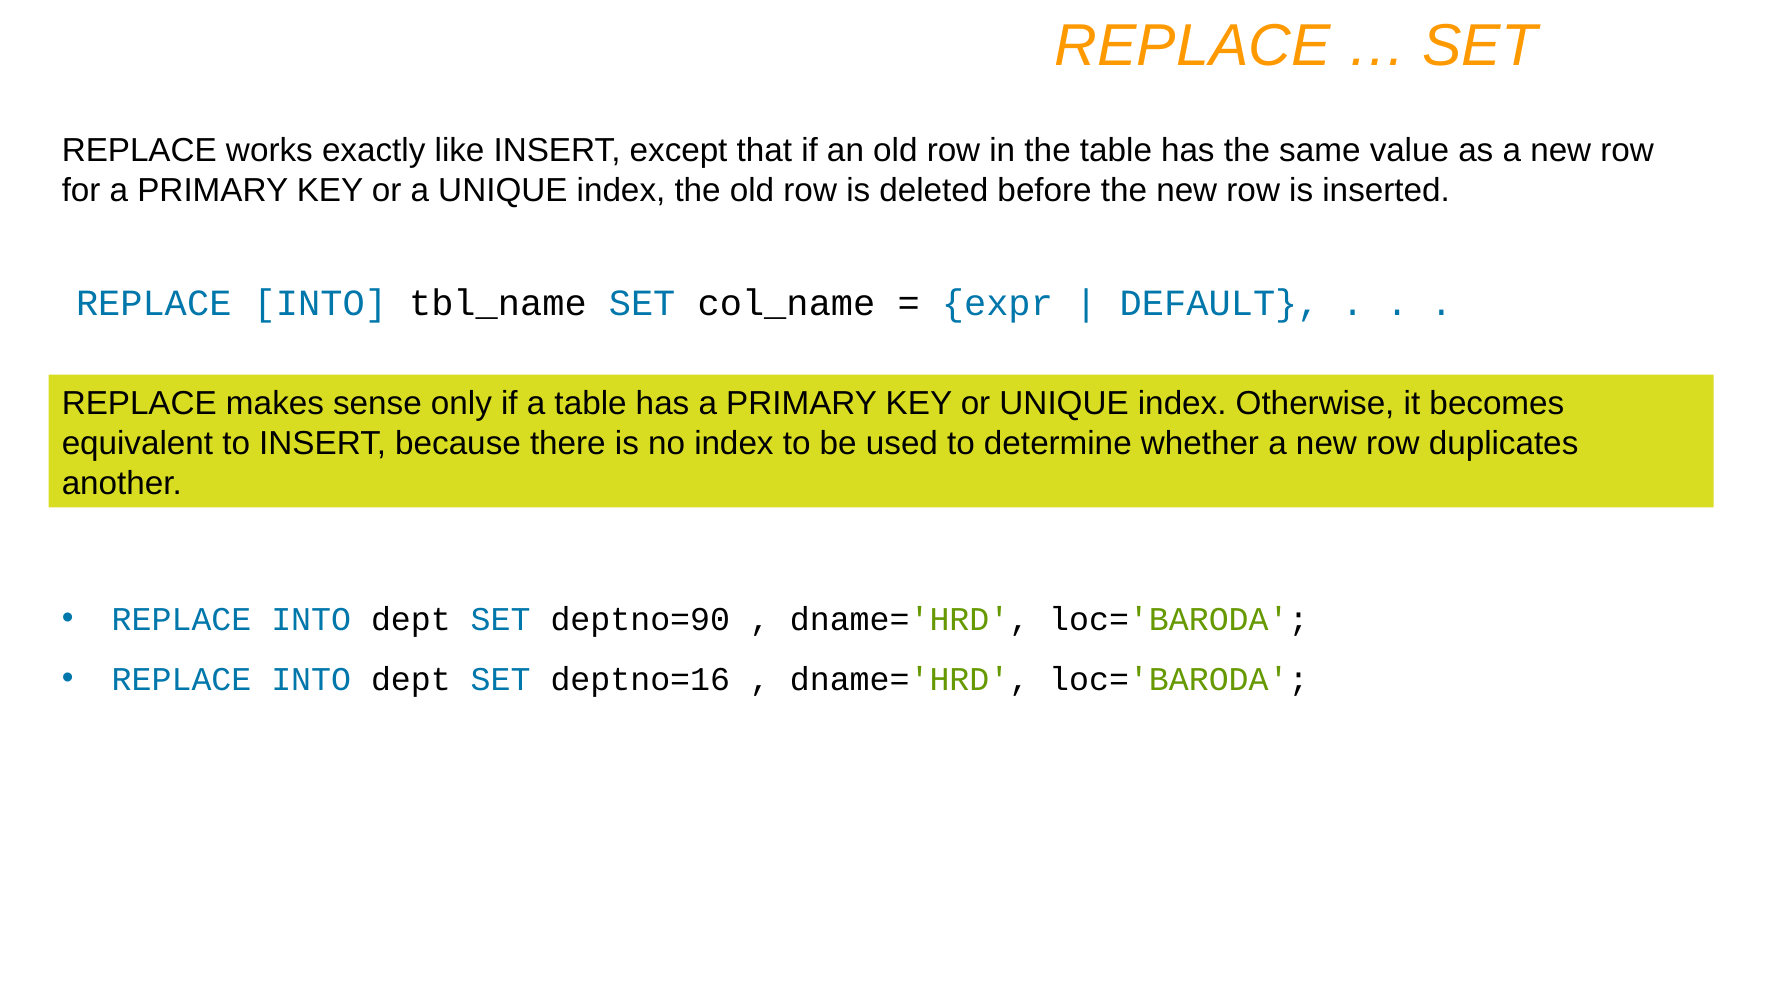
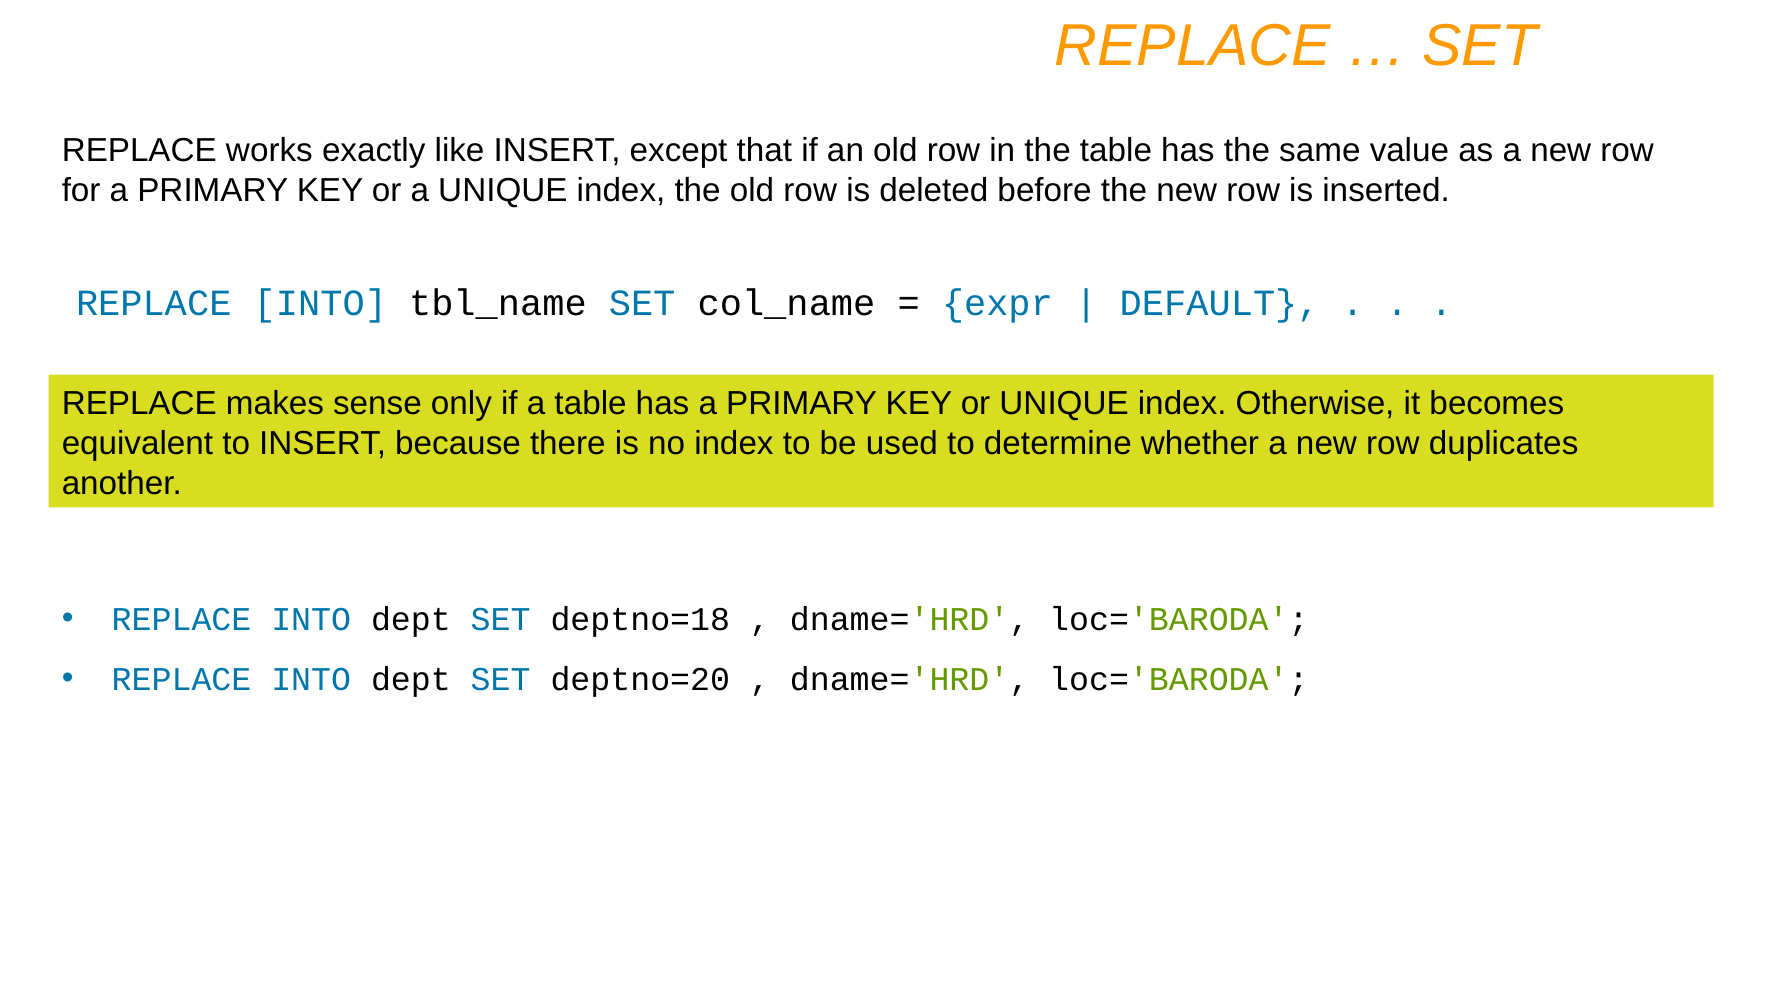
deptno=90: deptno=90 -> deptno=18 (640, 620)
deptno=16: deptno=16 -> deptno=20 (640, 679)
